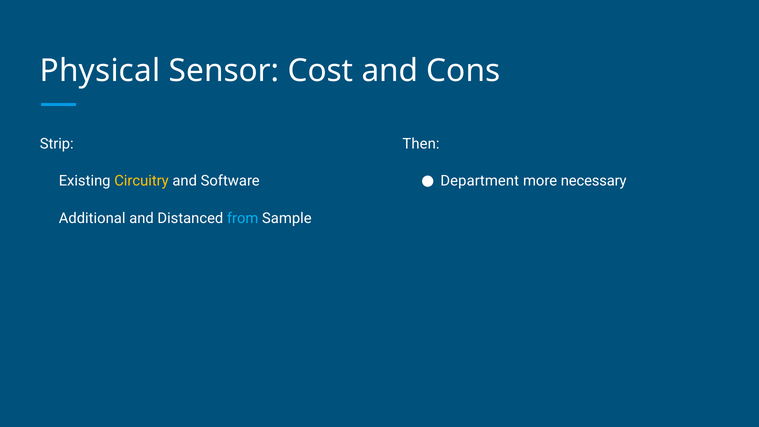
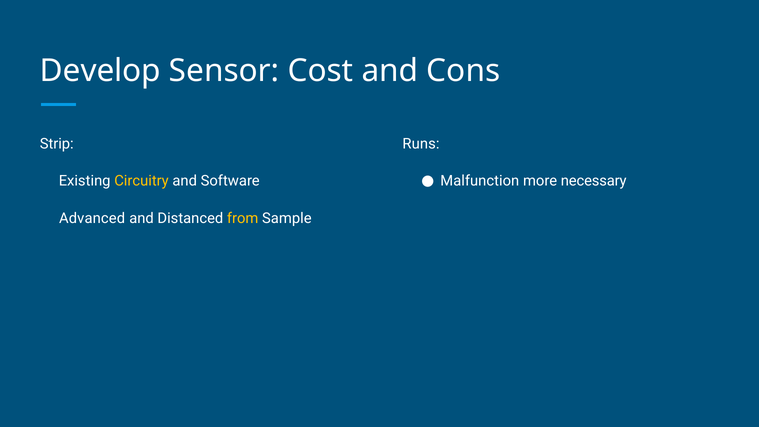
Physical: Physical -> Develop (100, 71)
Then: Then -> Runs (421, 144)
Department: Department -> Malfunction (480, 181)
Additional: Additional -> Advanced (92, 218)
from colour: light blue -> yellow (243, 218)
